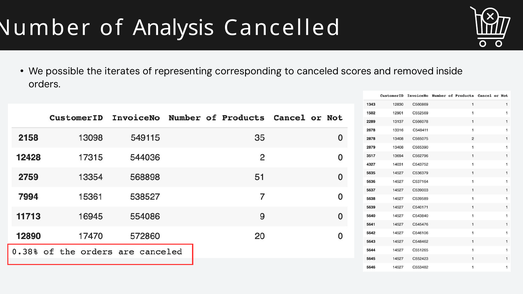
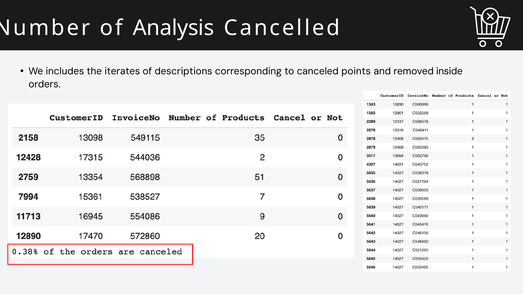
possible: possible -> includes (65, 71)
representing: representing -> descriptions (183, 71)
scores: scores -> points (356, 71)
